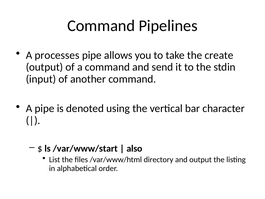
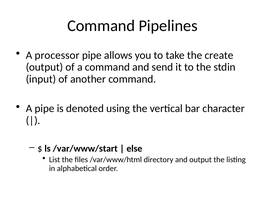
processes: processes -> processor (57, 55)
also: also -> else (134, 148)
